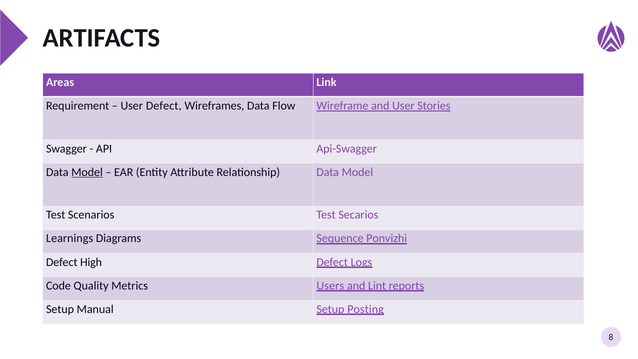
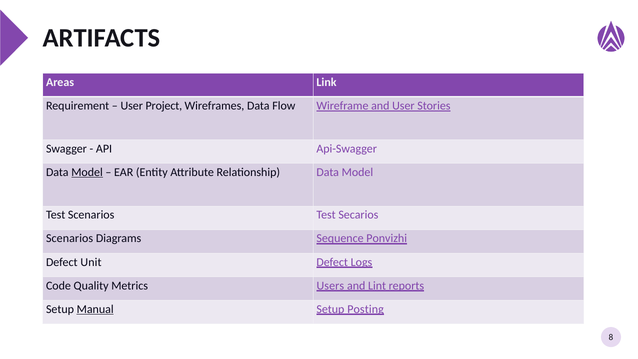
User Defect: Defect -> Project (164, 106)
Learnings: Learnings -> Scenarios (70, 238)
High: High -> Unit (91, 262)
Manual underline: none -> present (95, 309)
